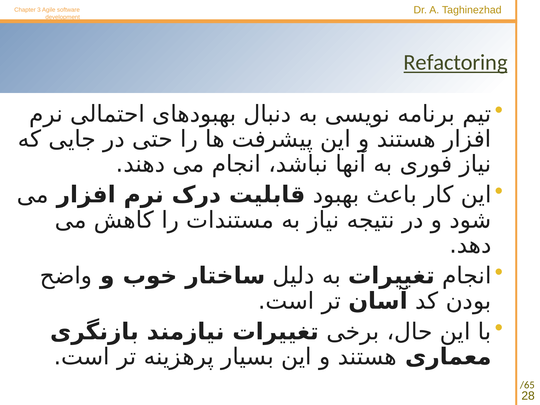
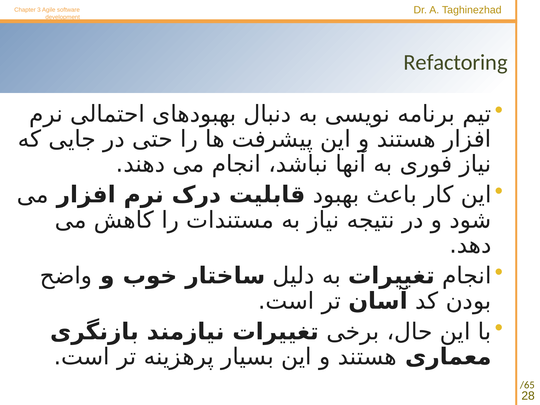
Refactoring underline: present -> none (456, 63)
